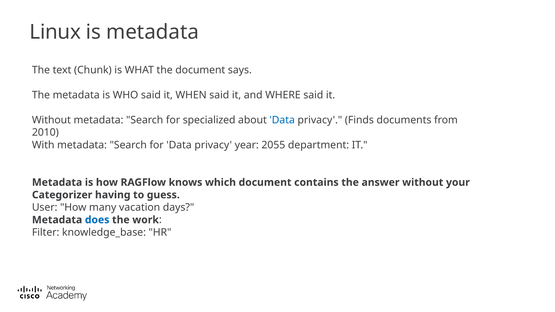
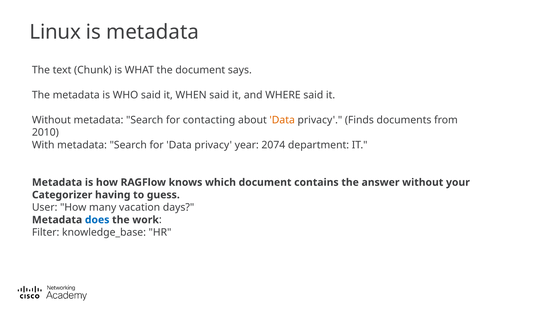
specialized: specialized -> contacting (209, 120)
Data colour: blue -> orange (282, 120)
2055: 2055 -> 2074 (273, 145)
